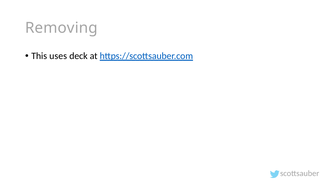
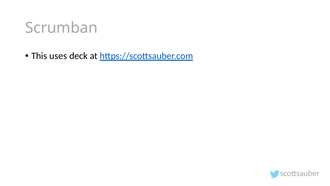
Removing: Removing -> Scrumban (61, 28)
